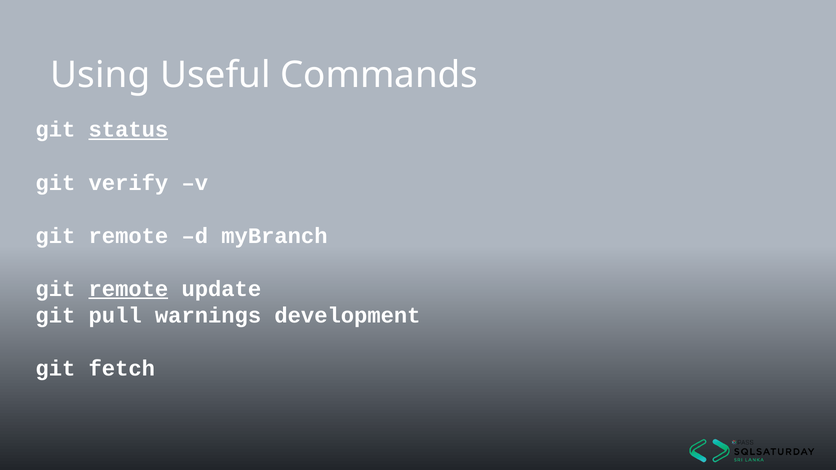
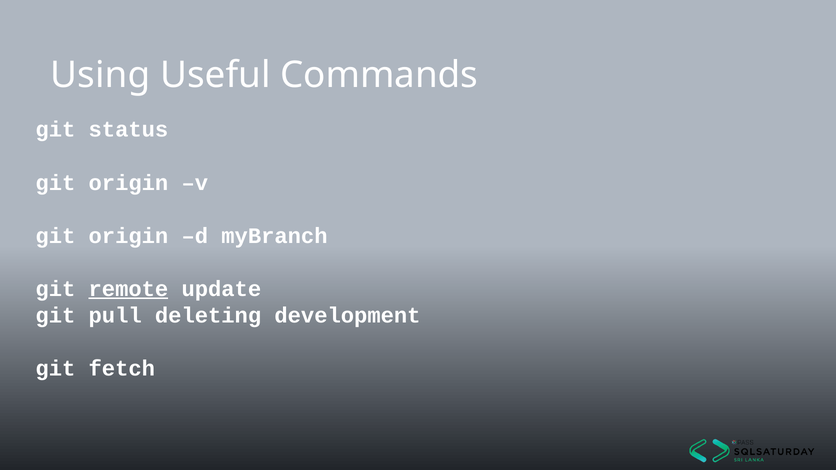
status underline: present -> none (128, 130)
verify: verify -> origin (128, 183)
remote: remote -> origin (128, 236)
warnings: warnings -> deleting (208, 316)
